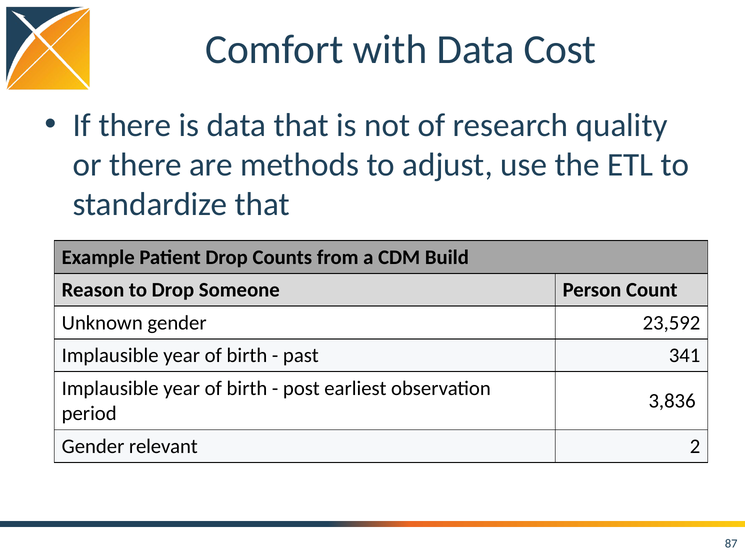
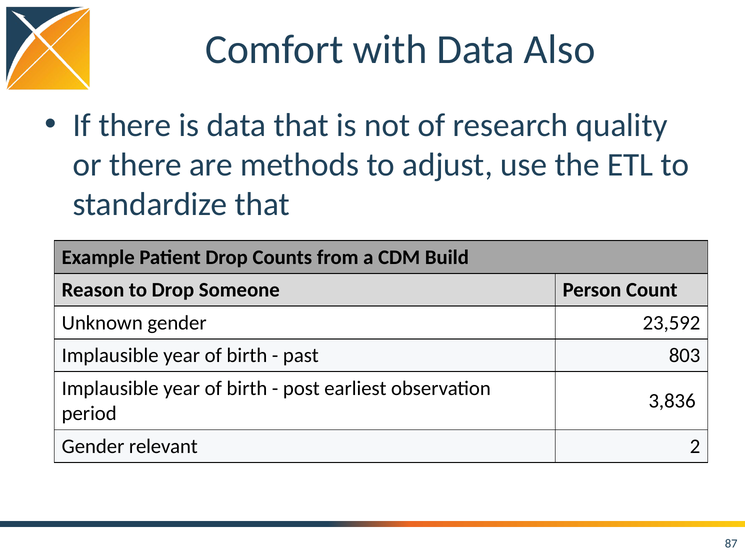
Cost: Cost -> Also (560, 49)
341: 341 -> 803 (685, 356)
